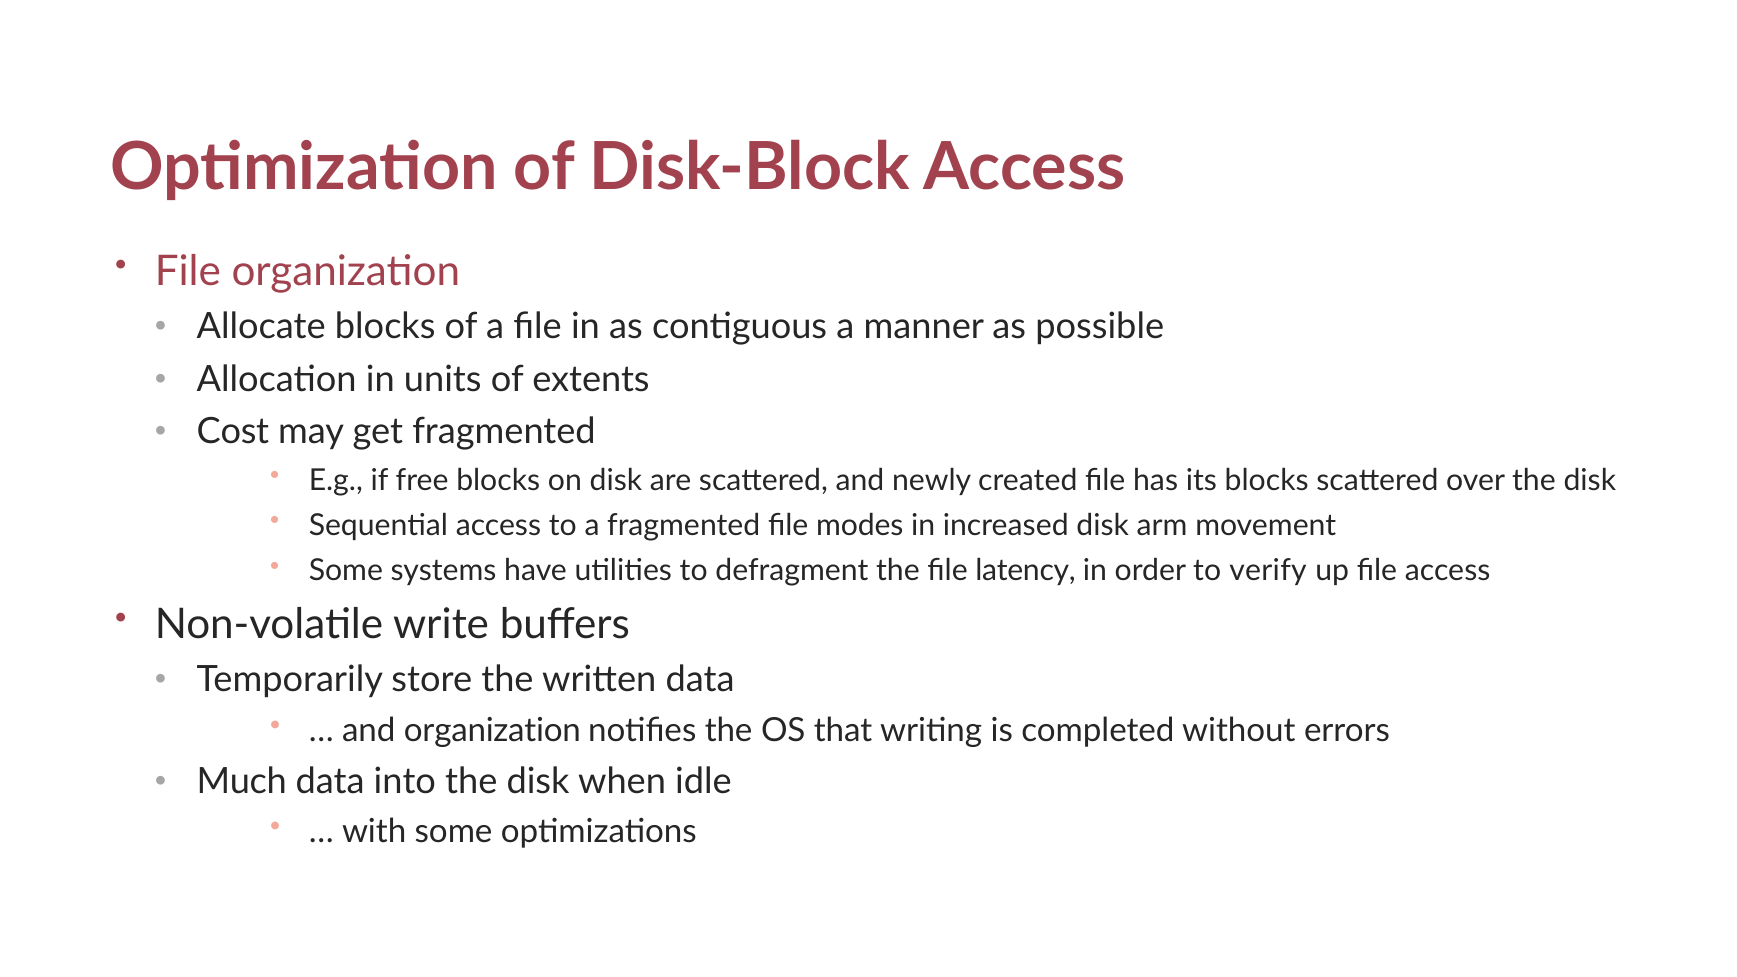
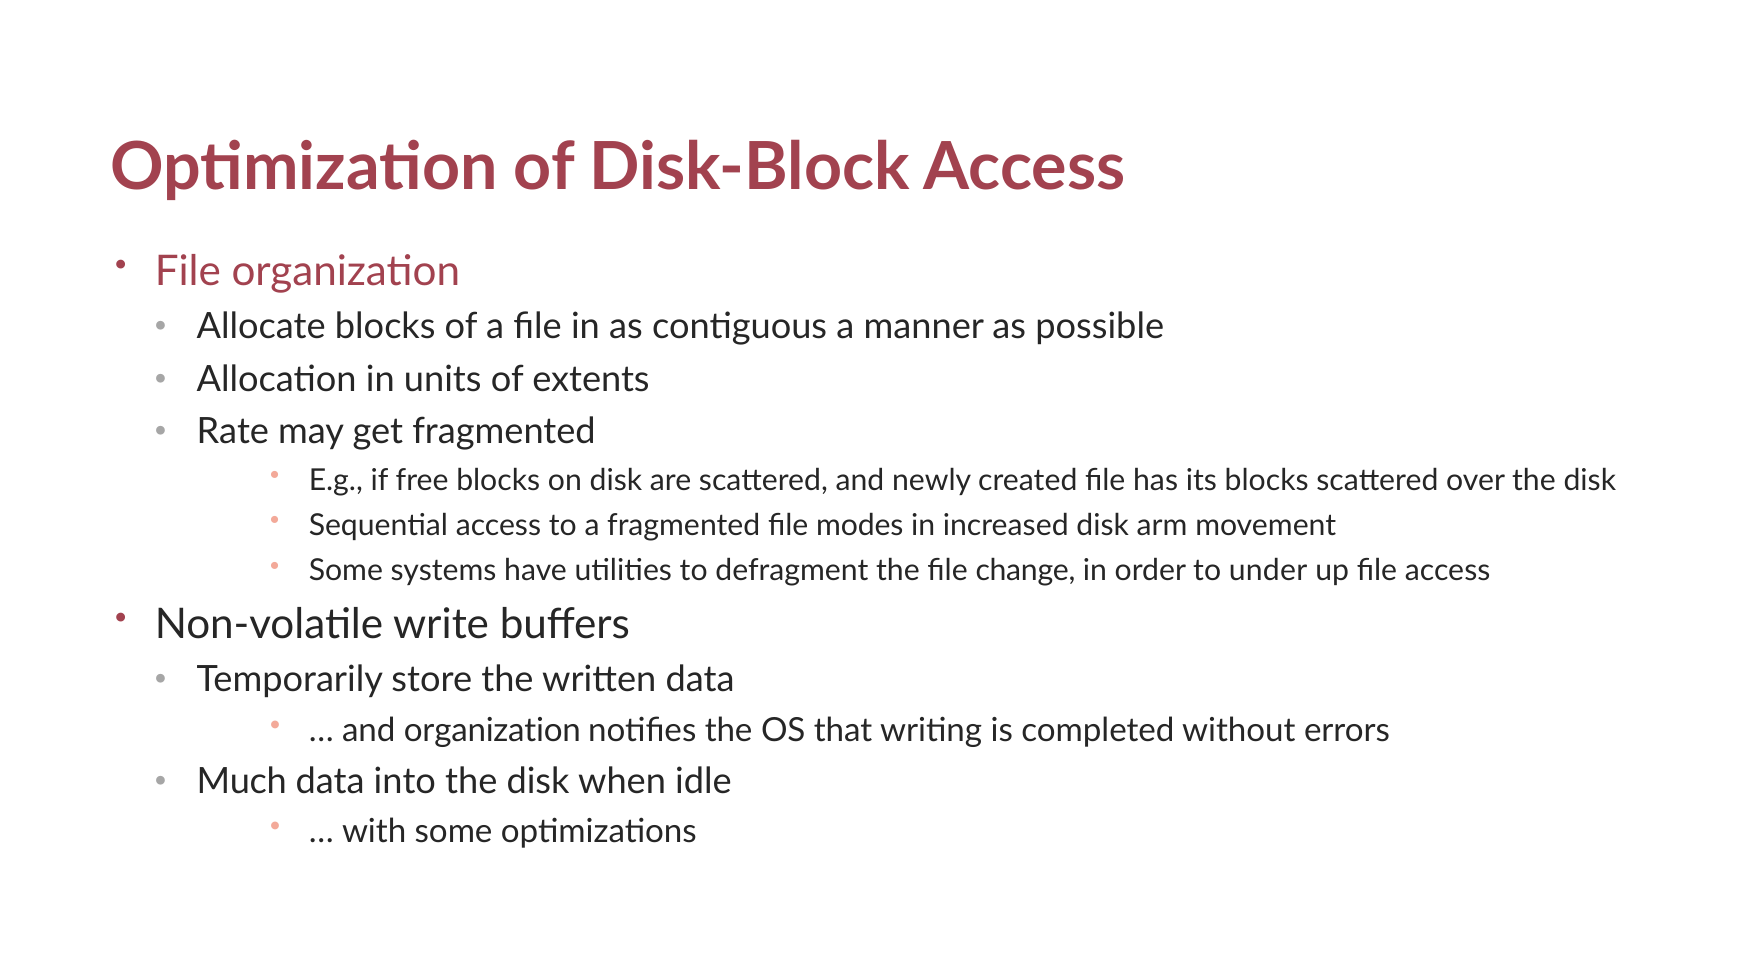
Cost: Cost -> Rate (233, 432)
latency: latency -> change (1025, 571)
verify: verify -> under (1268, 571)
